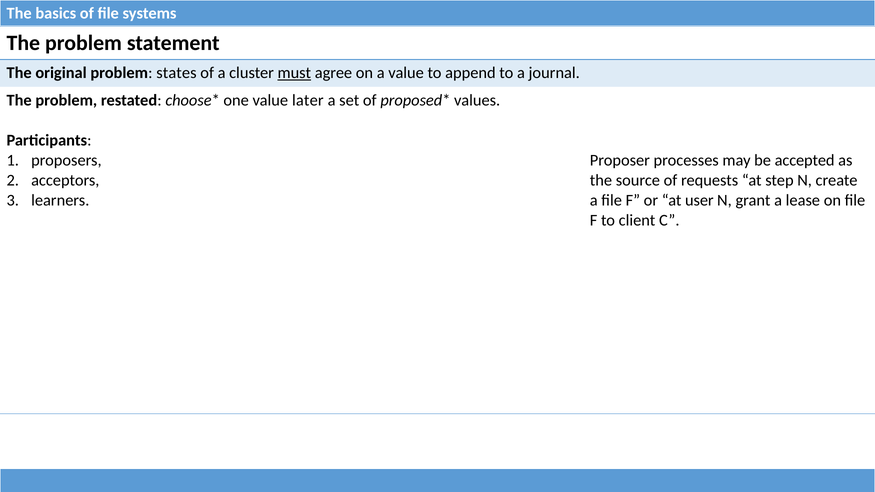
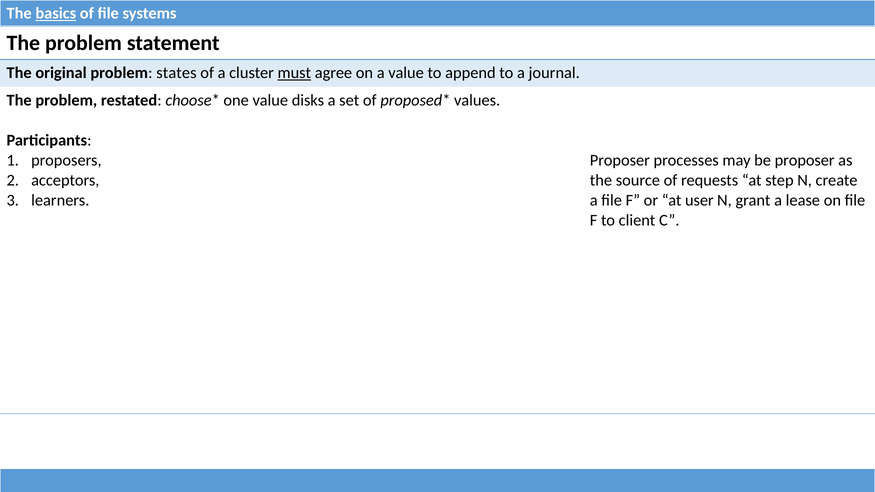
basics underline: none -> present (56, 13)
later: later -> disks (308, 100)
be accepted: accepted -> proposer (805, 160)
